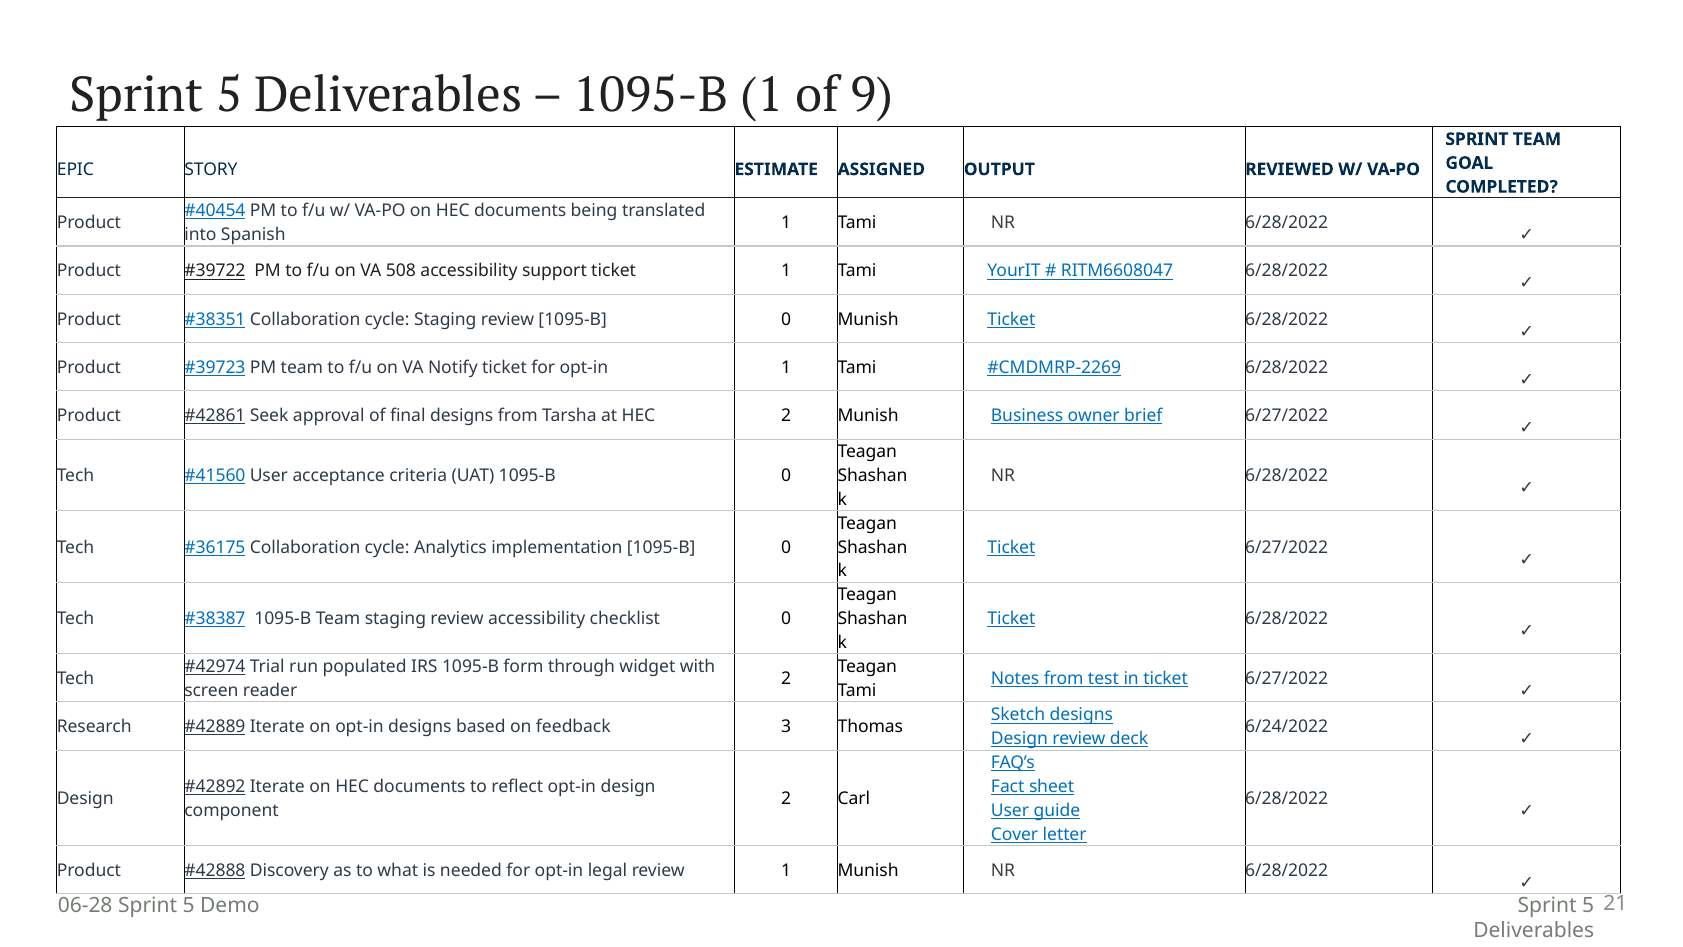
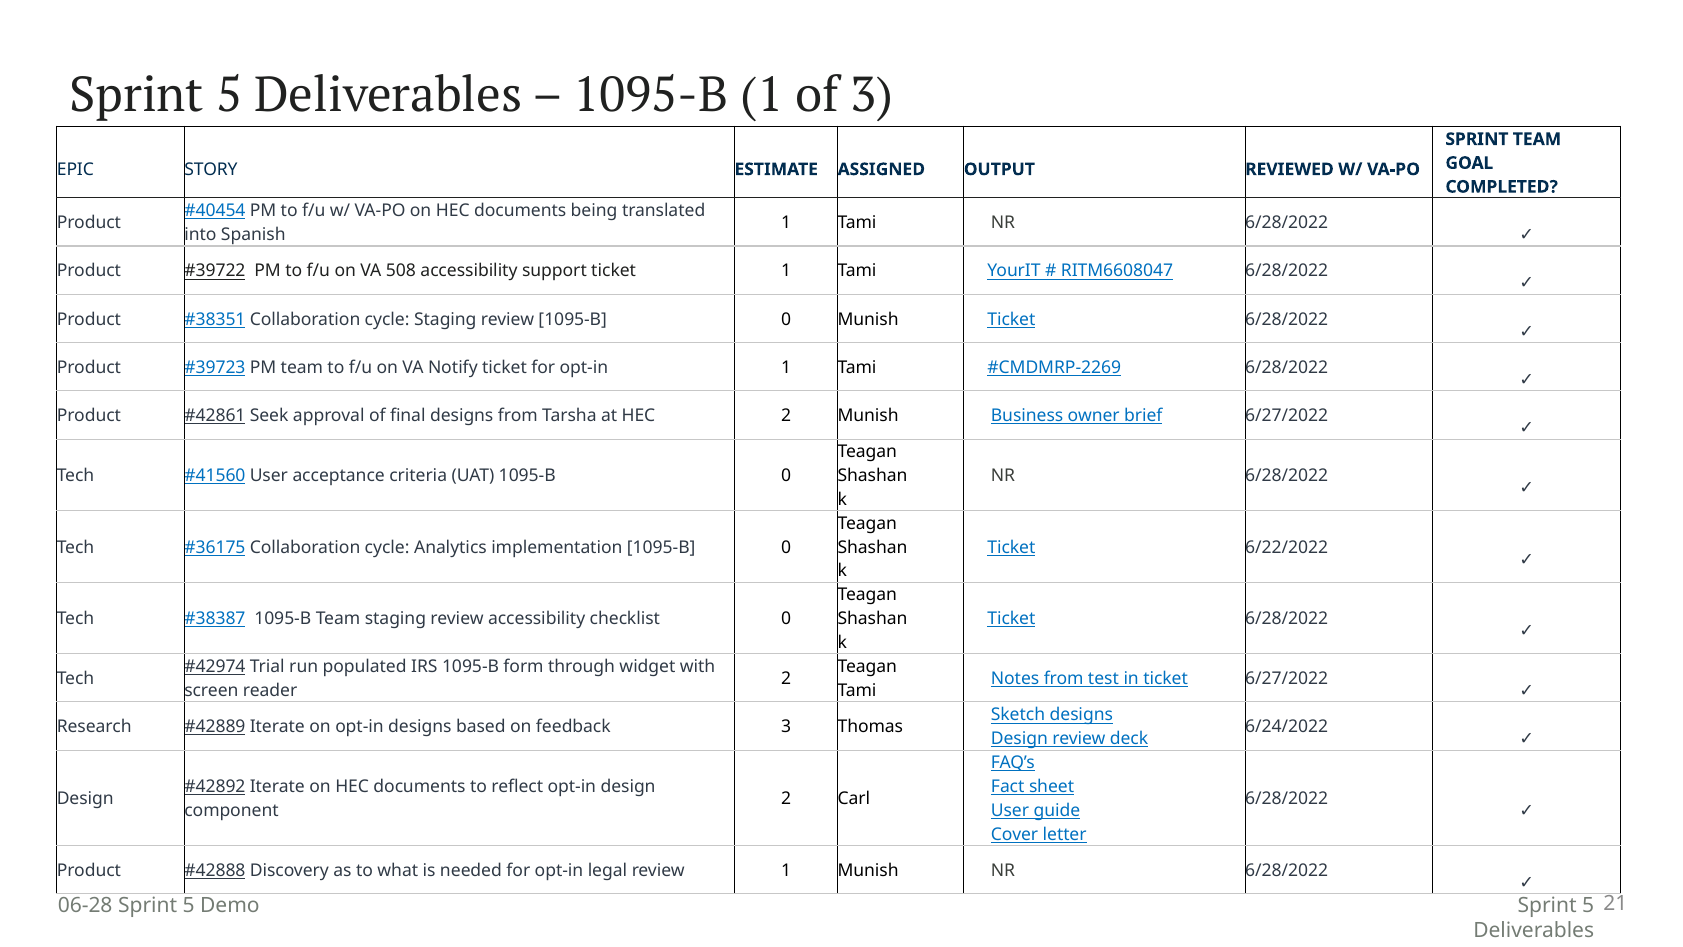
of 9: 9 -> 3 (872, 96)
6/27/2022: 6/27/2022 -> 6/22/2022 (1287, 547)
